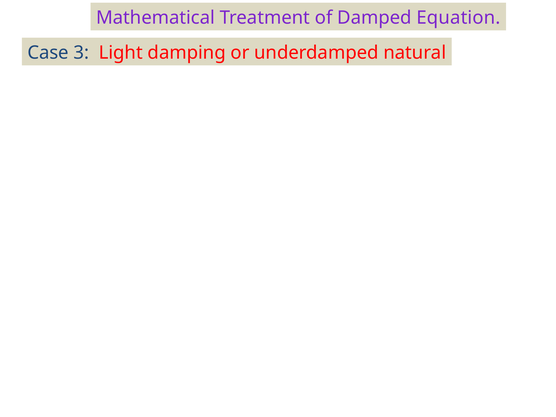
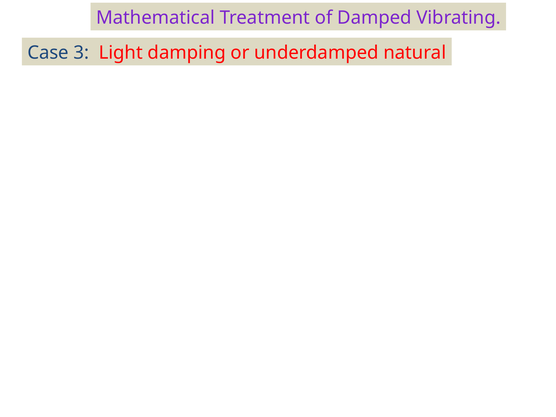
Equation: Equation -> Vibrating (459, 18)
